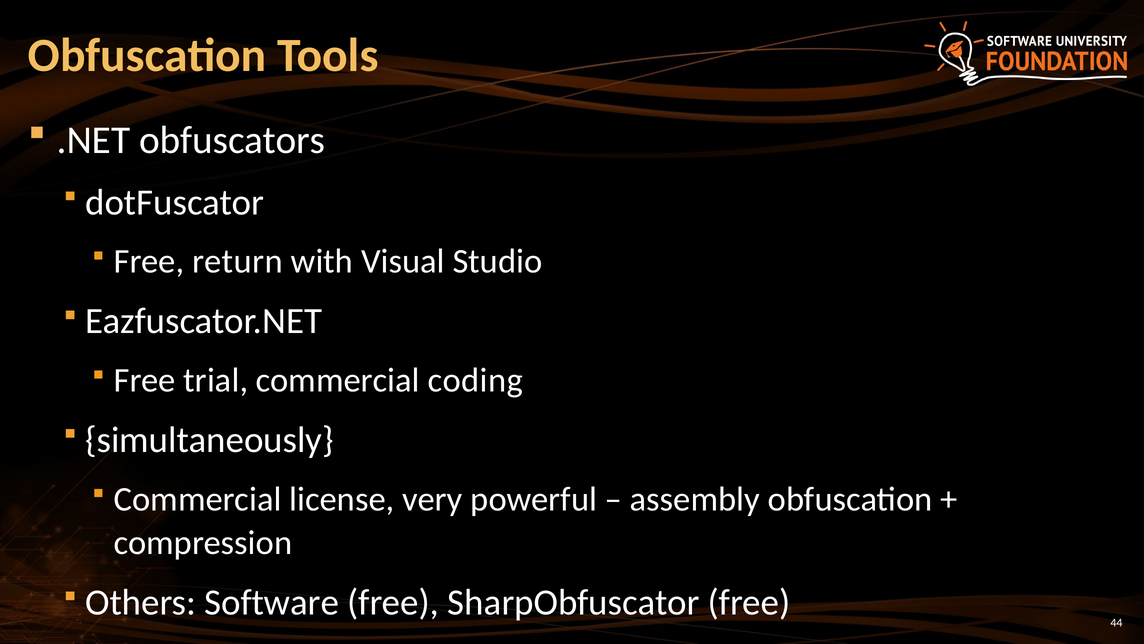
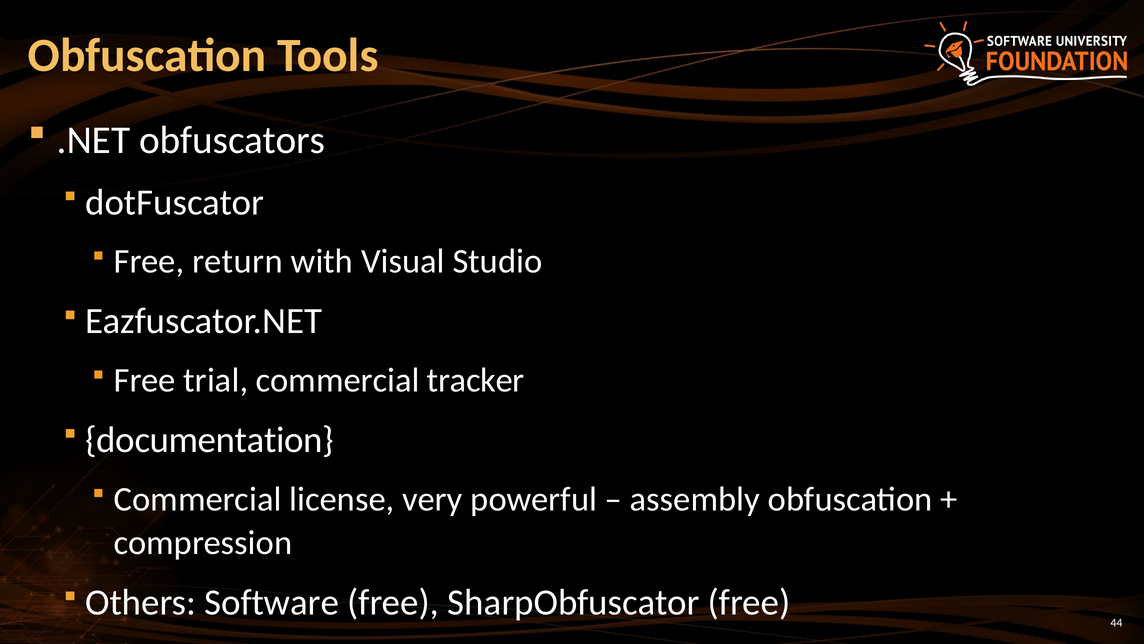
coding: coding -> tracker (476, 380)
simultaneously: simultaneously -> documentation (210, 440)
